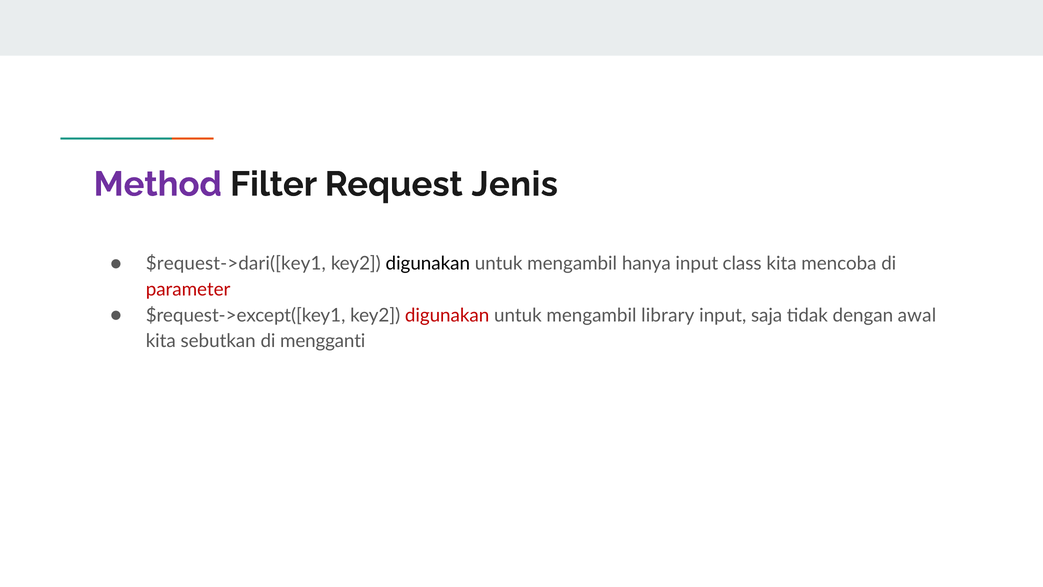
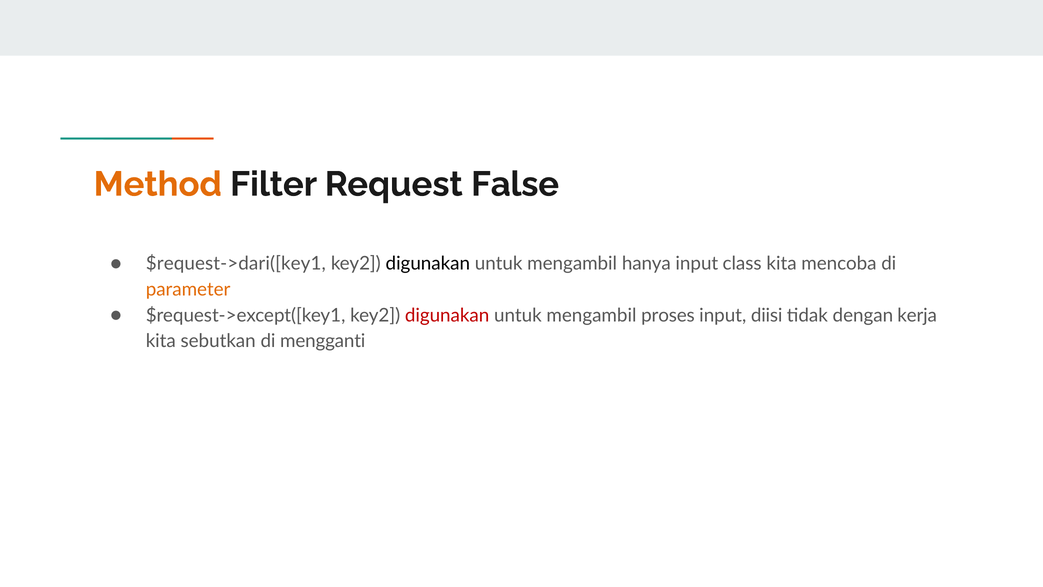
Method colour: purple -> orange (158, 184)
Jenis: Jenis -> False (515, 184)
parameter colour: red -> orange (188, 289)
library: library -> proses (668, 315)
saja: saja -> diisi (767, 315)
awal: awal -> kerja (917, 315)
